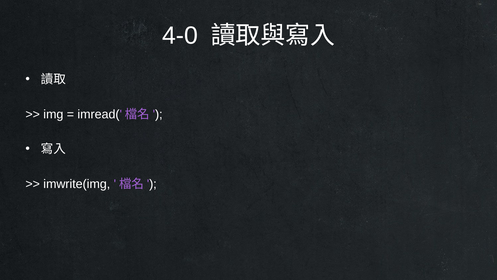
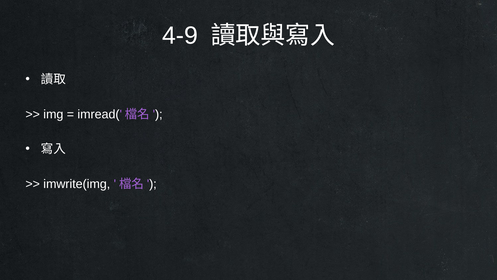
4-0: 4-0 -> 4-9 (180, 36)
